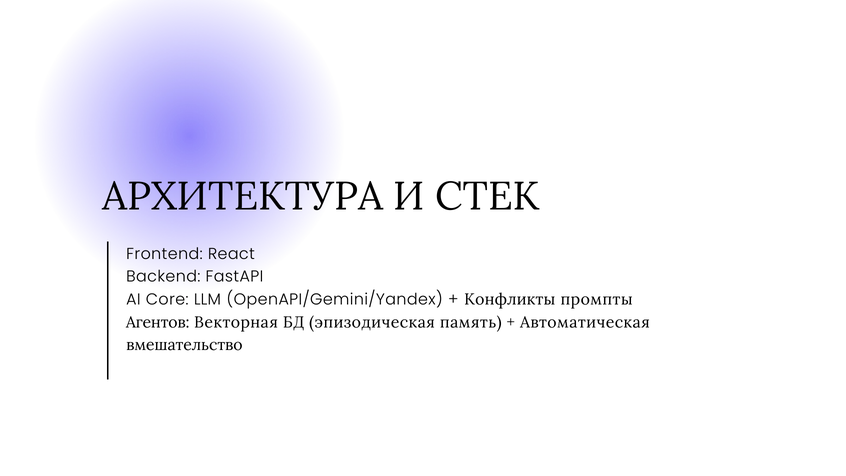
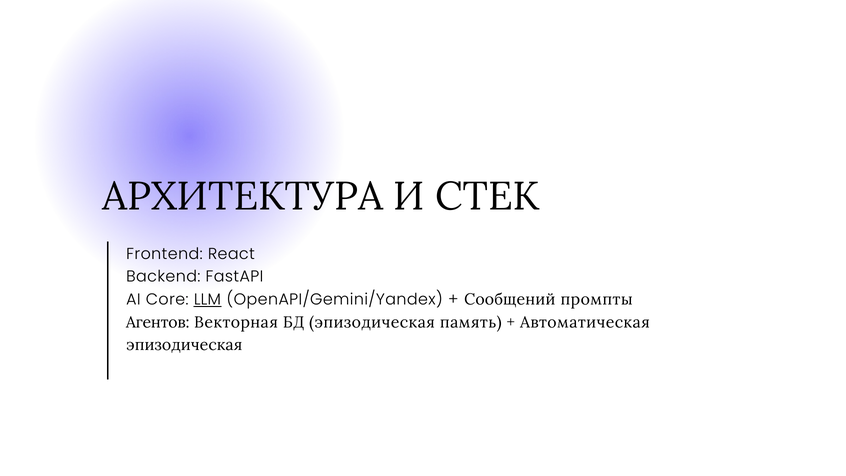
LLM underline: none -> present (207, 299)
Конфликты: Конфликты -> Сообщений (510, 299)
вмешательство: вмешательство -> эпизодическая (184, 345)
